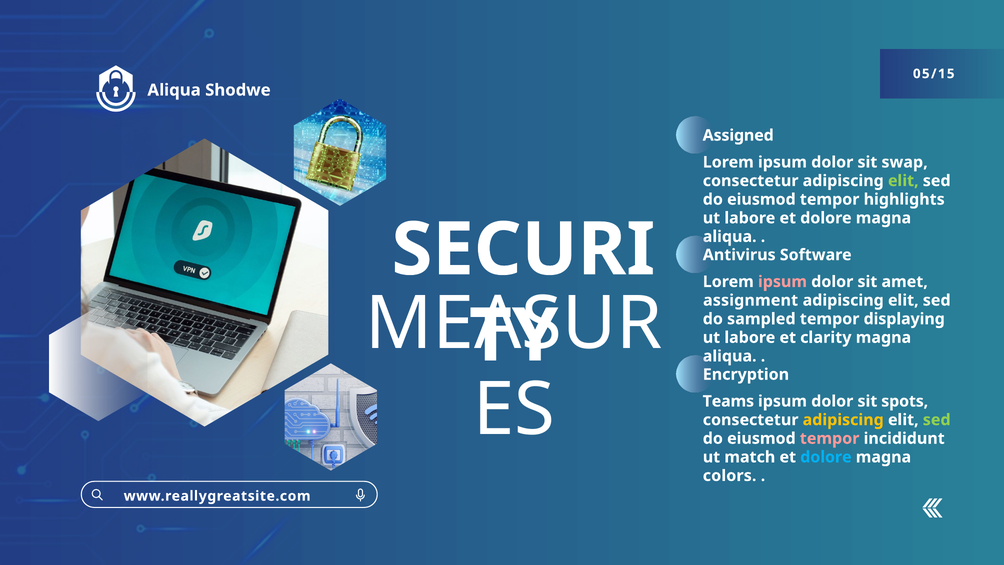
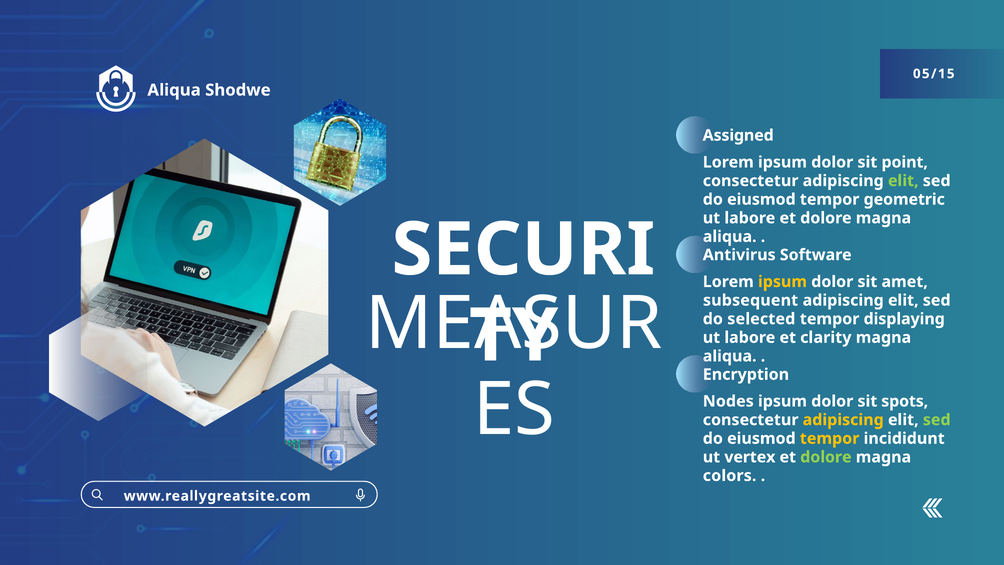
swap: swap -> point (905, 162)
highlights: highlights -> geometric (904, 199)
ipsum colour: pink -> yellow (783, 282)
assignment: assignment -> subsequent (751, 300)
sampled: sampled -> selected (761, 319)
Teams: Teams -> Nodes (728, 401)
tempor colour: pink -> yellow (830, 438)
match: match -> vertex (750, 457)
dolore colour: light blue -> light green (826, 457)
